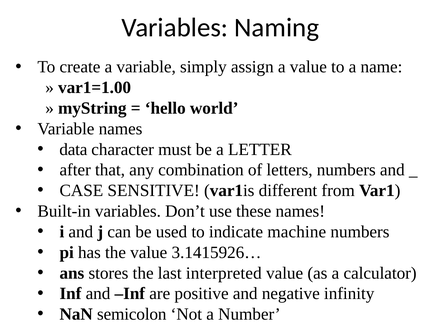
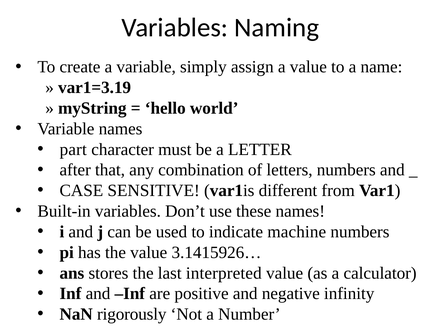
var1=1.00: var1=1.00 -> var1=3.19 (95, 87)
data: data -> part (73, 149)
semicolon: semicolon -> rigorously (132, 314)
